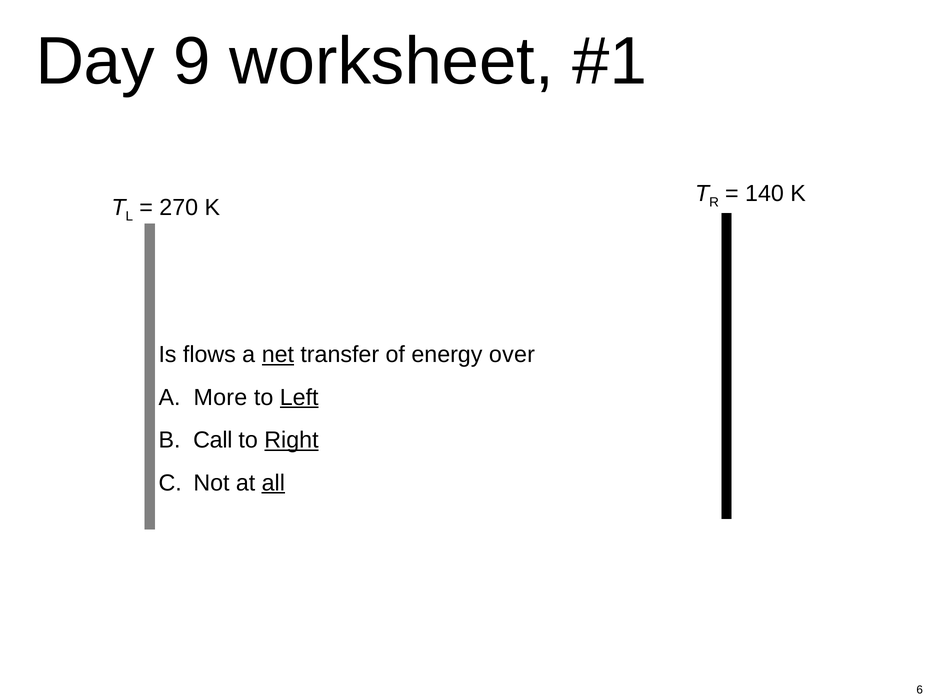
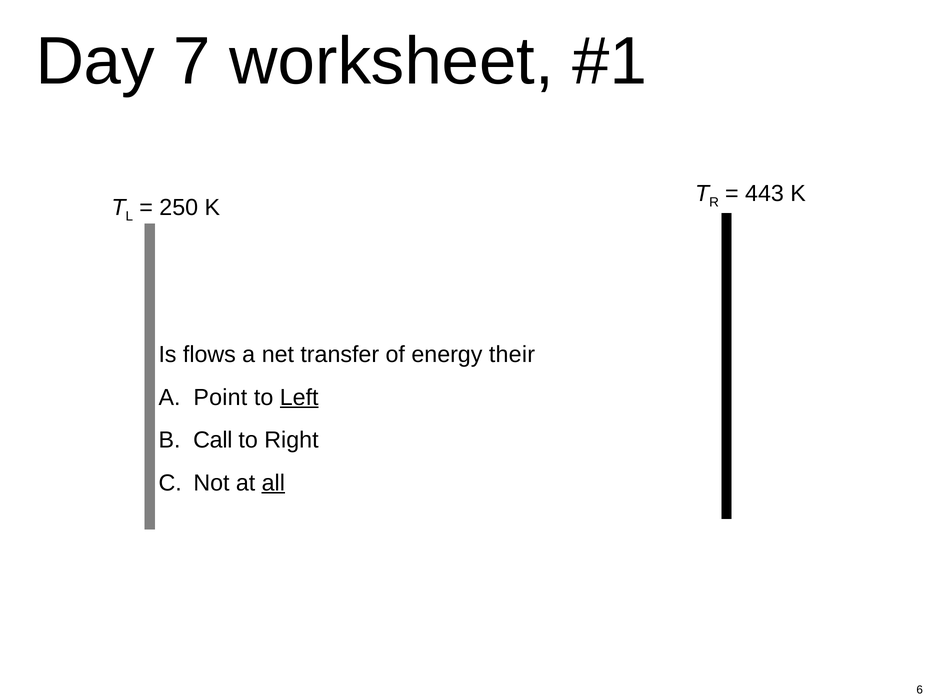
9: 9 -> 7 (192, 61)
140: 140 -> 443 (764, 193)
270: 270 -> 250 (179, 207)
net underline: present -> none (278, 354)
over: over -> their (512, 354)
More: More -> Point (220, 397)
Right underline: present -> none (291, 440)
